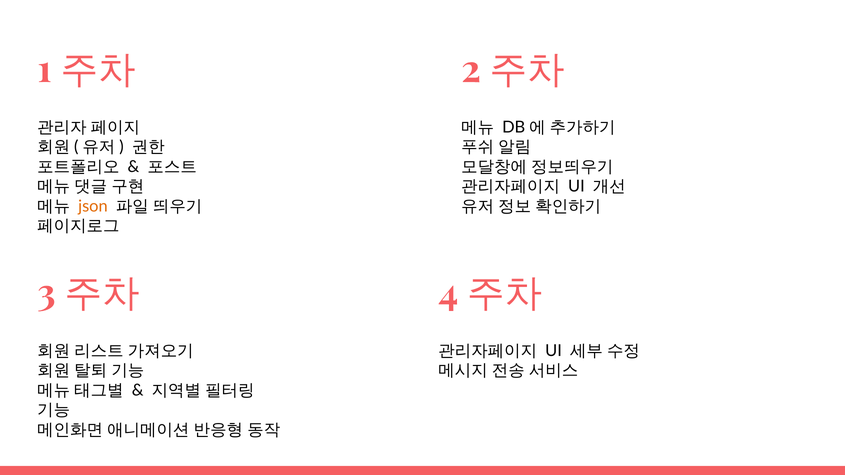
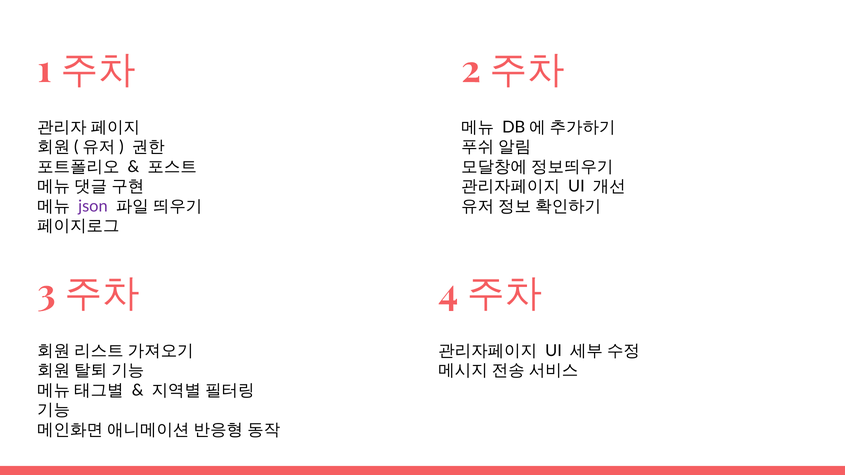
json colour: orange -> purple (93, 206)
